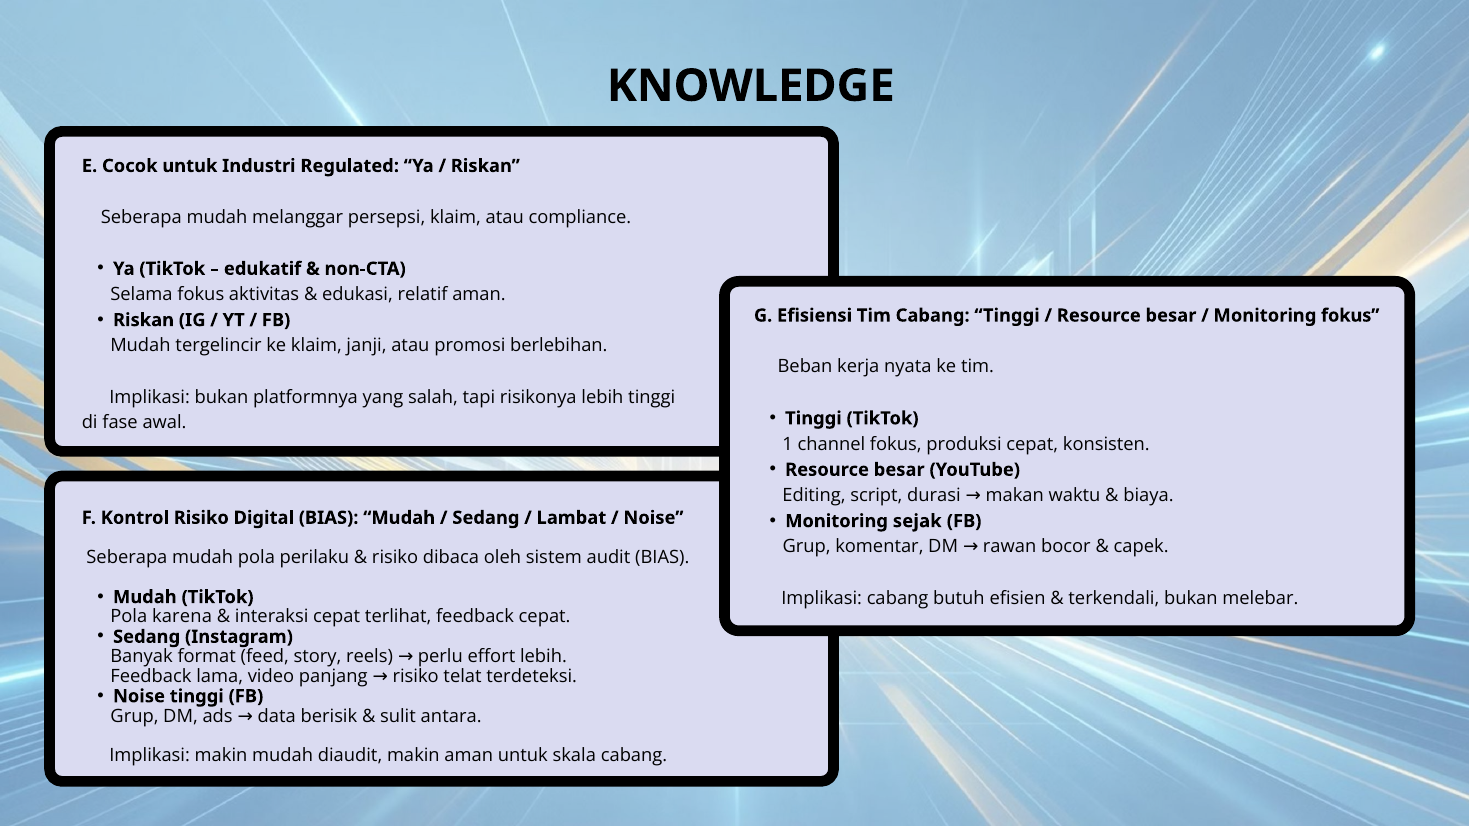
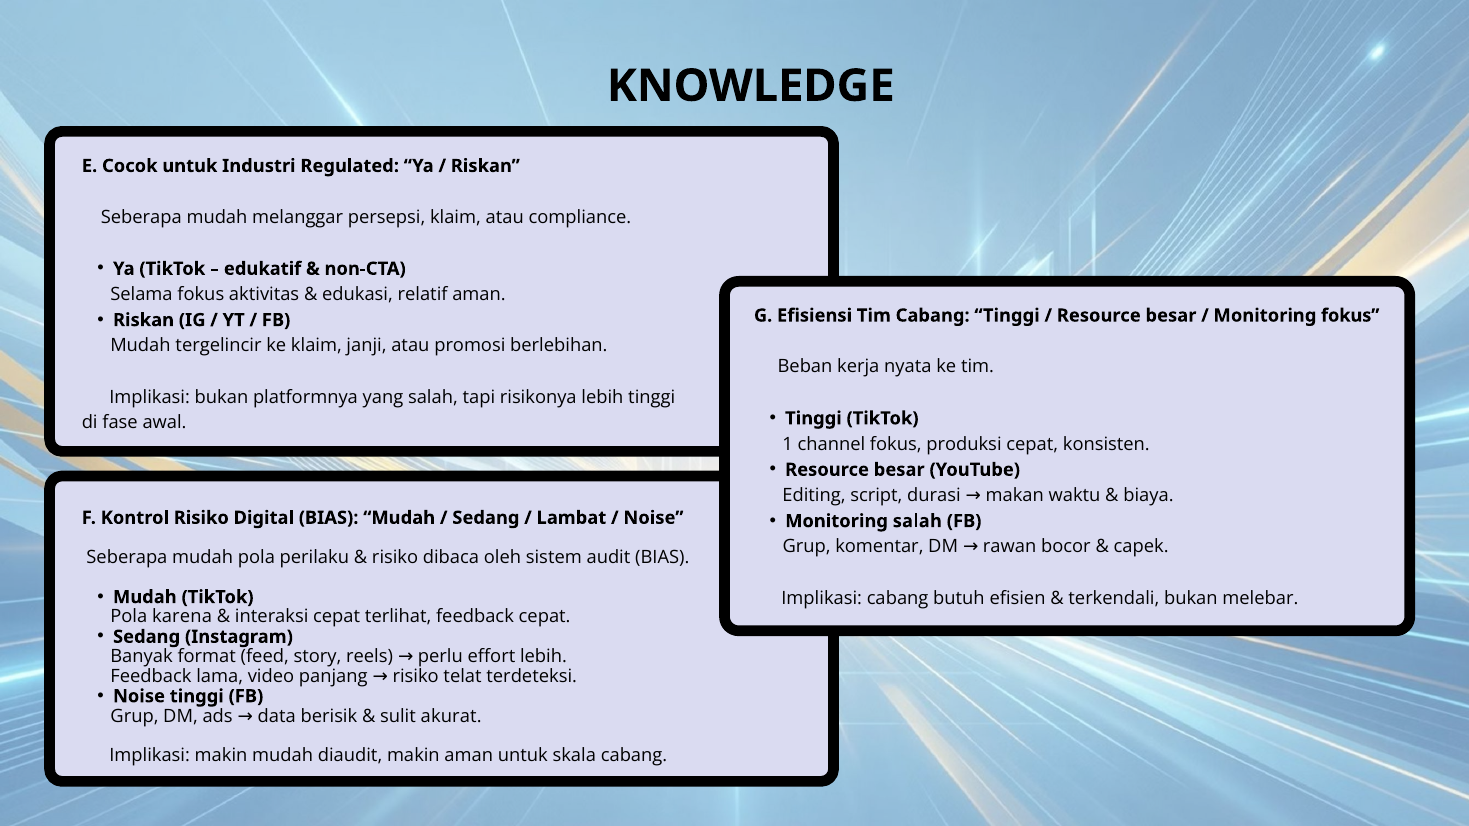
Monitoring sejak: sejak -> salah (917, 521)
antara: antara -> akurat (451, 716)
